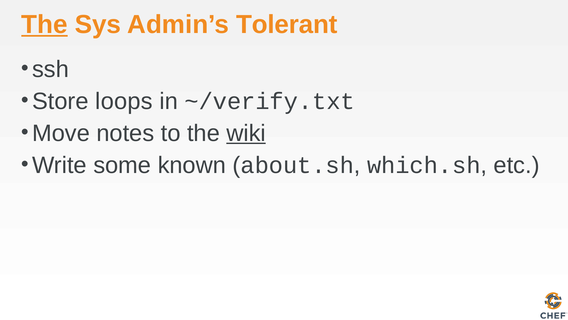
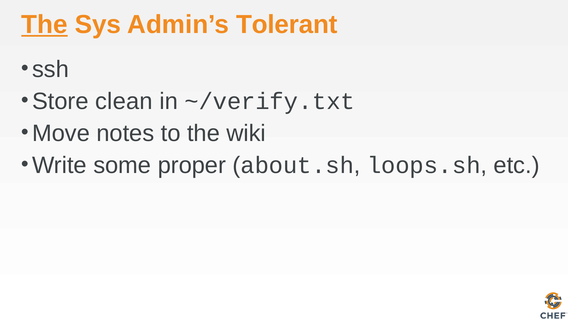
loops: loops -> clean (124, 101)
wiki underline: present -> none (246, 133)
known: known -> proper (192, 165)
which.sh: which.sh -> loops.sh (424, 165)
